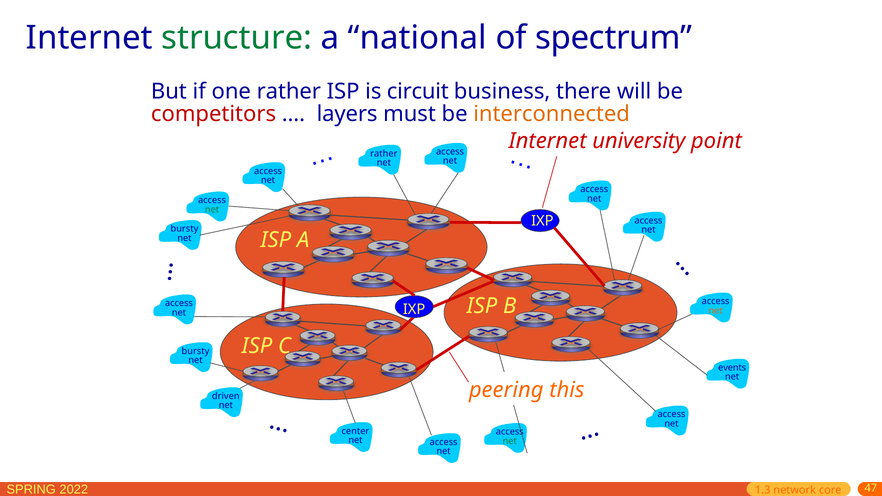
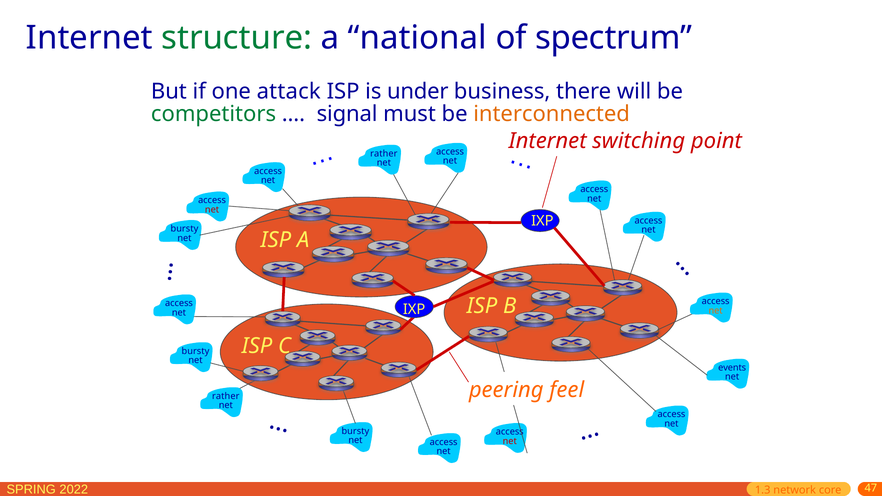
one rather: rather -> attack (289, 92)
circuit: circuit -> under (418, 92)
competitors colour: red -> green (214, 114)
layers: layers -> signal (347, 114)
university: university -> switching (639, 141)
net colour: green -> red (212, 210)
this: this -> feel (567, 390)
driven: driven -> rather (226, 396)
center: center -> bursty (355, 431)
net colour: green -> red (510, 441)
